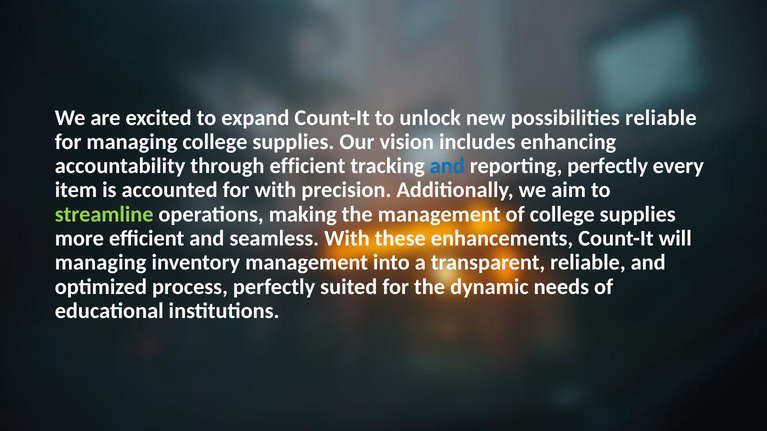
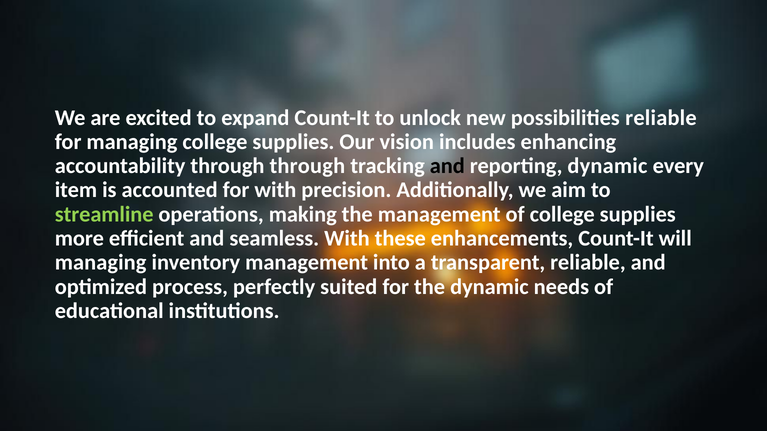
through efficient: efficient -> through (307, 166)
and colour: blue -> black (447, 166)
reporting perfectly: perfectly -> dynamic (607, 166)
